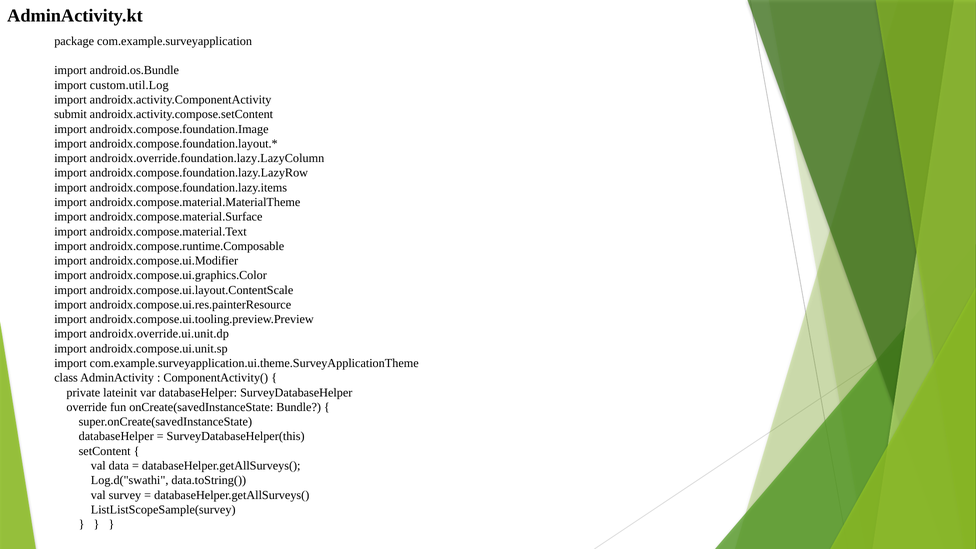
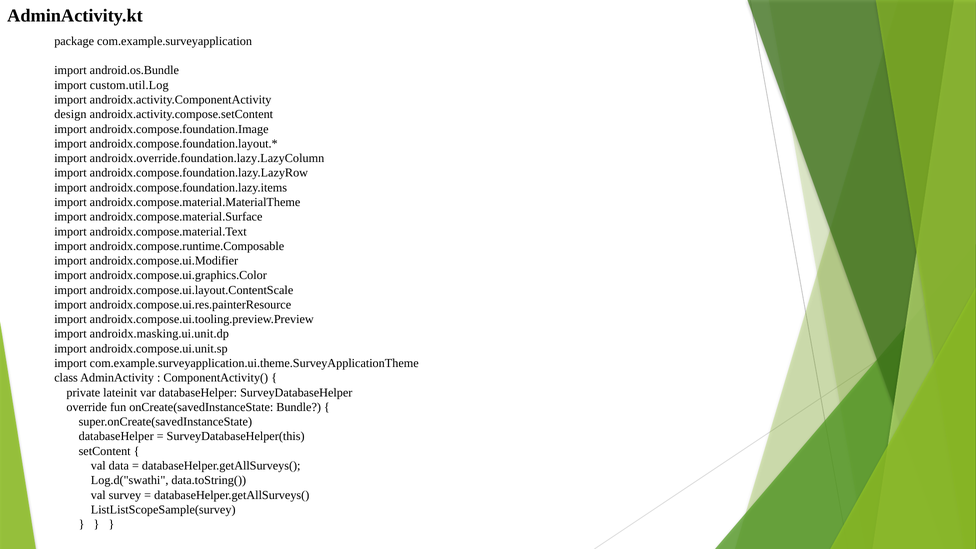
submit: submit -> design (70, 114)
androidx.override.ui.unit.dp: androidx.override.ui.unit.dp -> androidx.masking.ui.unit.dp (159, 334)
